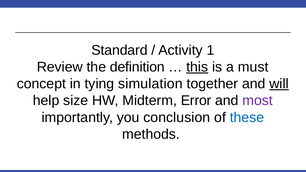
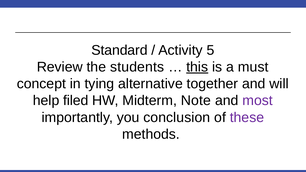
1: 1 -> 5 (211, 50)
definition: definition -> students (137, 67)
simulation: simulation -> alternative (150, 84)
will underline: present -> none (279, 84)
size: size -> filed (76, 101)
Error: Error -> Note (196, 101)
these colour: blue -> purple (247, 117)
